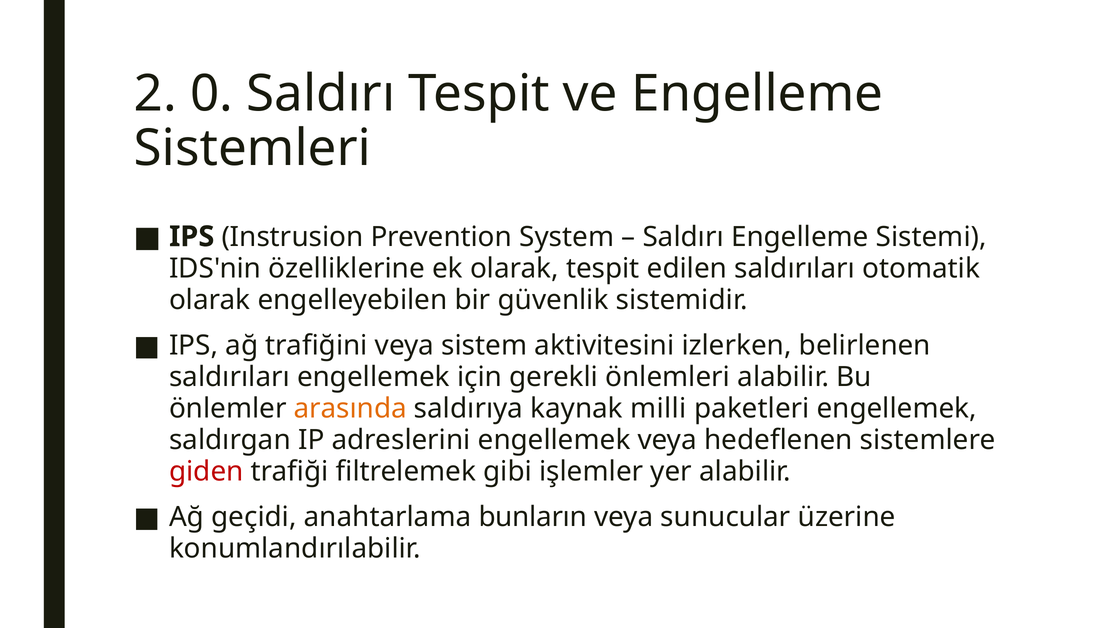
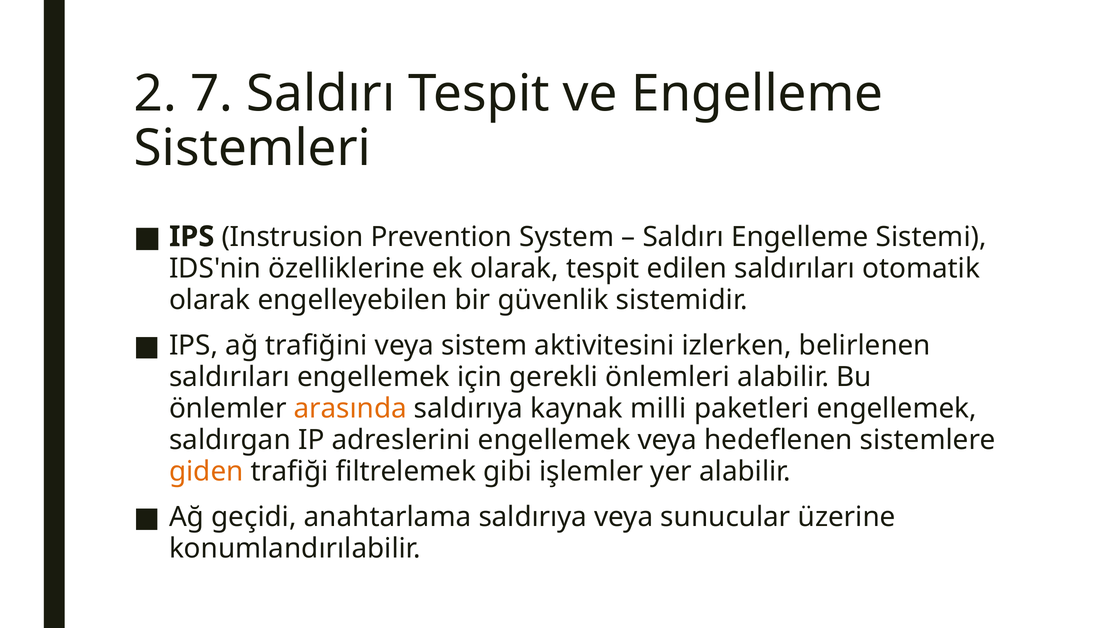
0: 0 -> 7 (212, 94)
giden colour: red -> orange (206, 471)
anahtarlama bunların: bunların -> saldırıya (533, 517)
